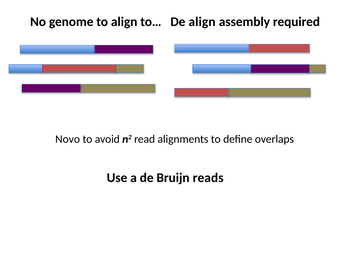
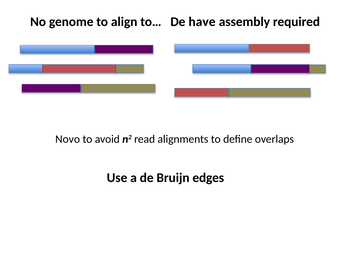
De align: align -> have (202, 22)
reads: reads -> edges (208, 177)
